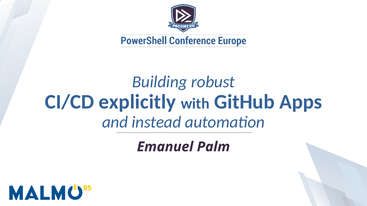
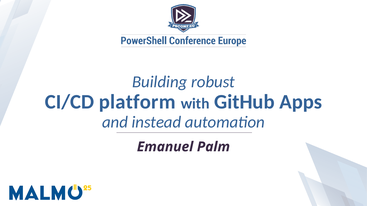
explicitly: explicitly -> platform (137, 102)
